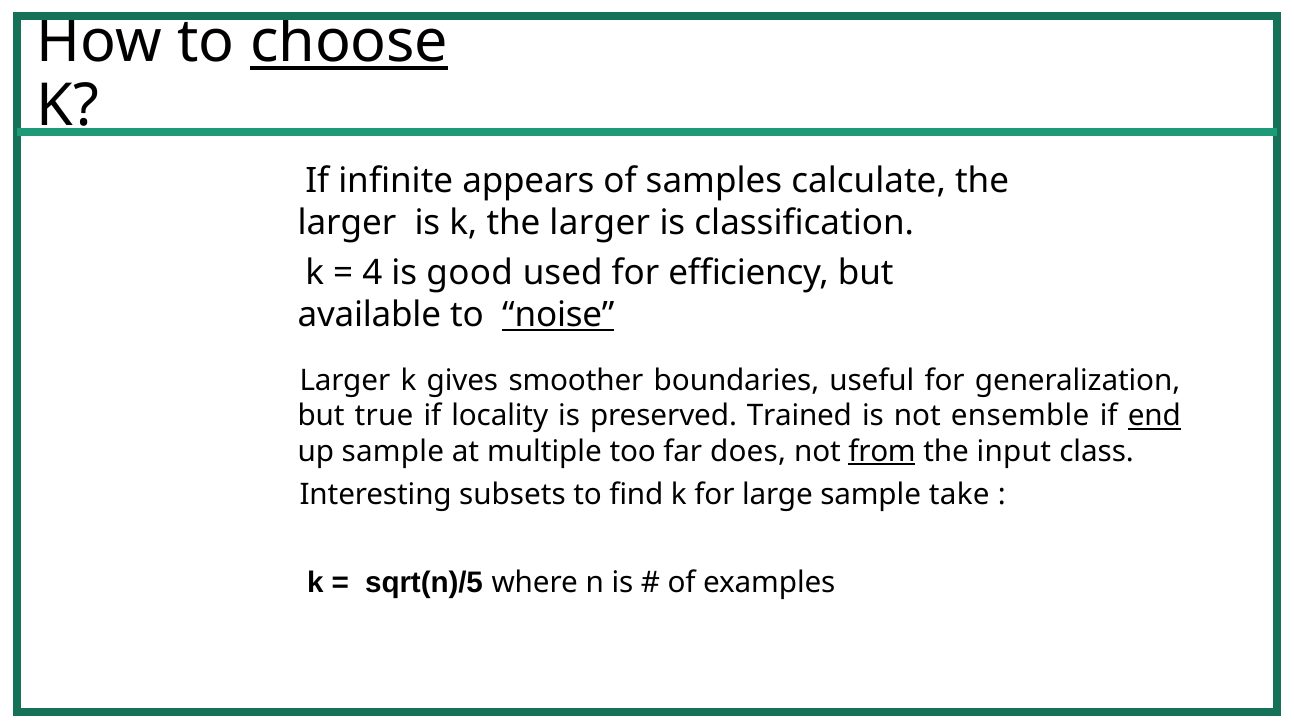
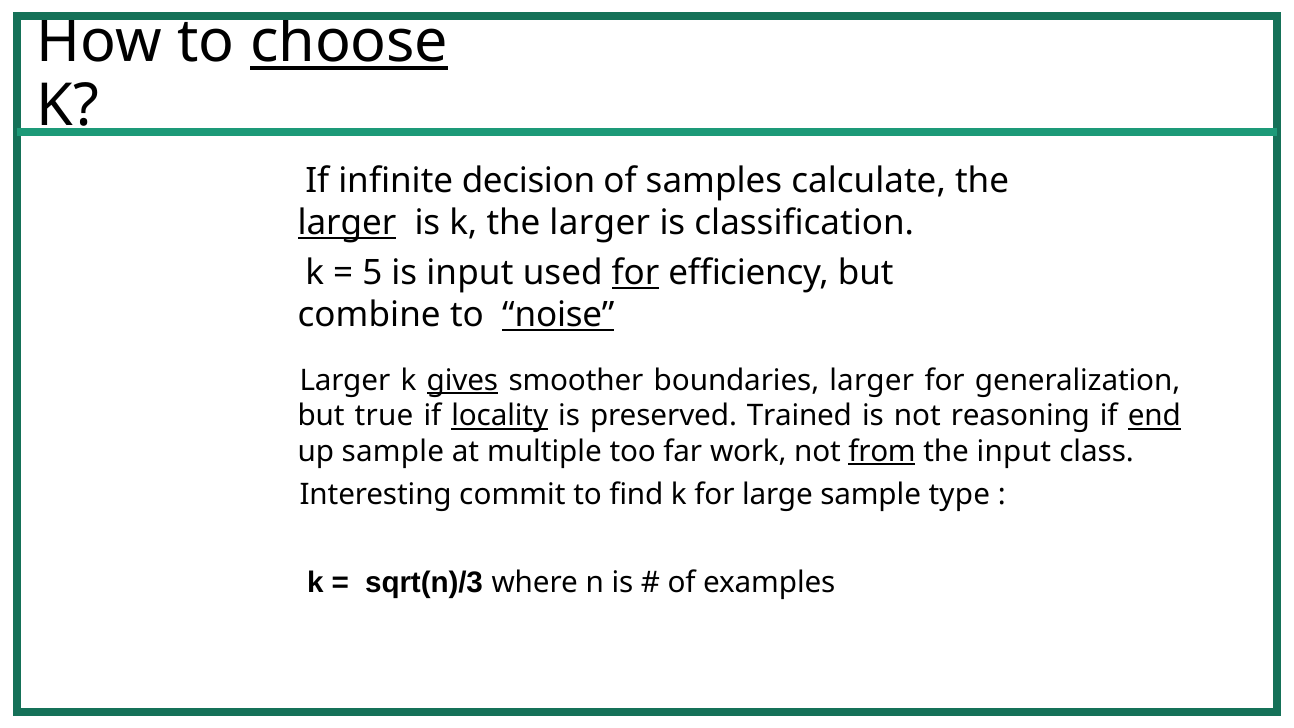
appears: appears -> decision (528, 181)
larger underline: none -> present (347, 223)
4: 4 -> 5 (372, 273)
is good: good -> input (470, 273)
for underline: none -> present (635, 273)
available: available -> combine (369, 315)
gives underline: none -> present (462, 380)
boundaries useful: useful -> larger (872, 380)
locality underline: none -> present (500, 416)
ensemble: ensemble -> reasoning (1020, 416)
does: does -> work (748, 451)
subsets: subsets -> commit (512, 495)
take: take -> type (959, 495)
sqrt(n)/5: sqrt(n)/5 -> sqrt(n)/3 (424, 582)
